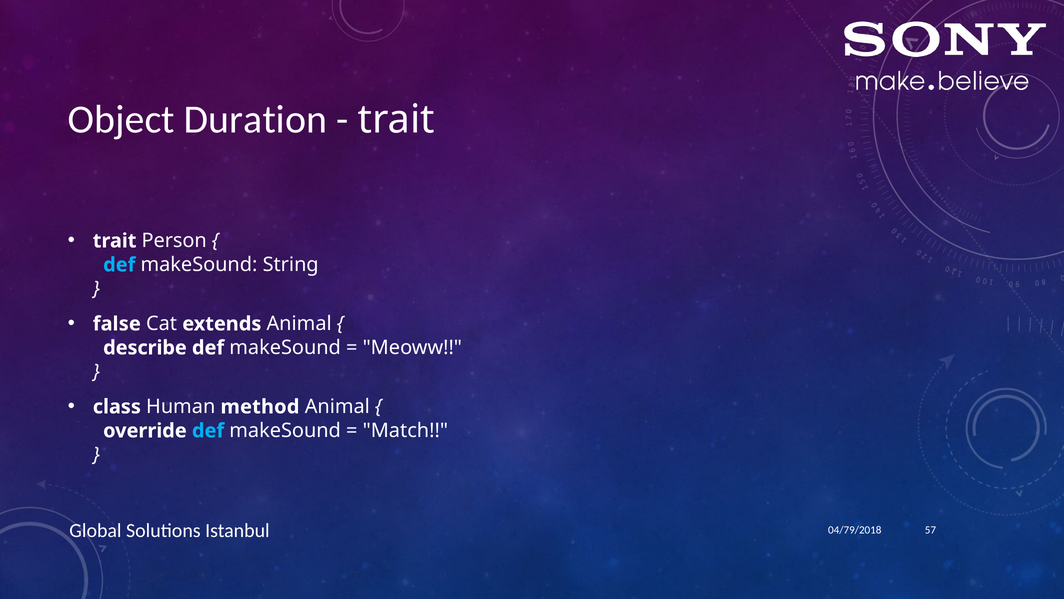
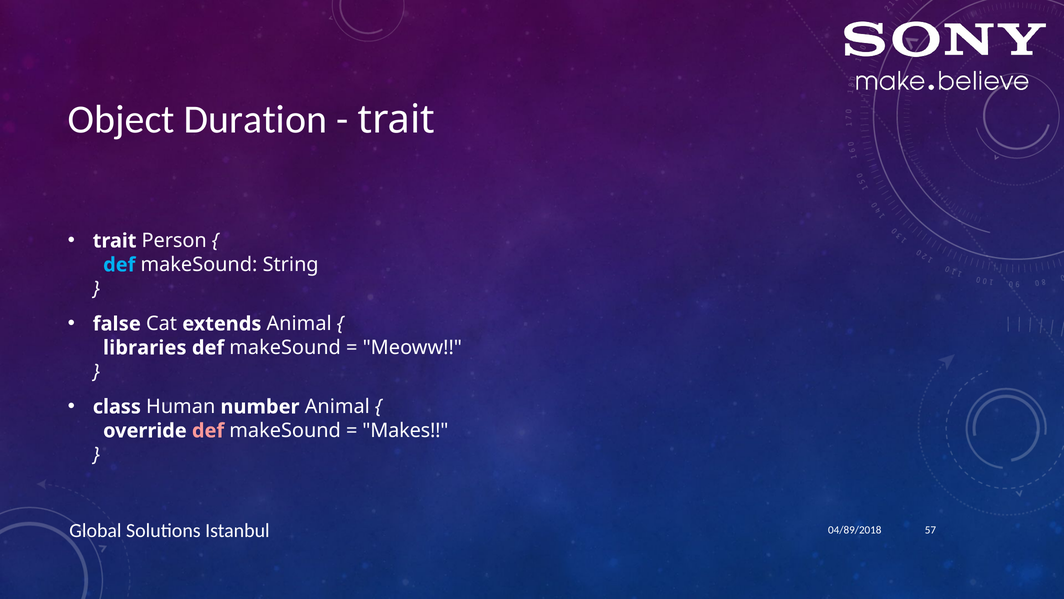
describe: describe -> libraries (145, 348)
method: method -> number (260, 406)
def colour: light blue -> pink (208, 430)
Match: Match -> Makes (405, 430)
04/79/2018: 04/79/2018 -> 04/89/2018 (855, 530)
